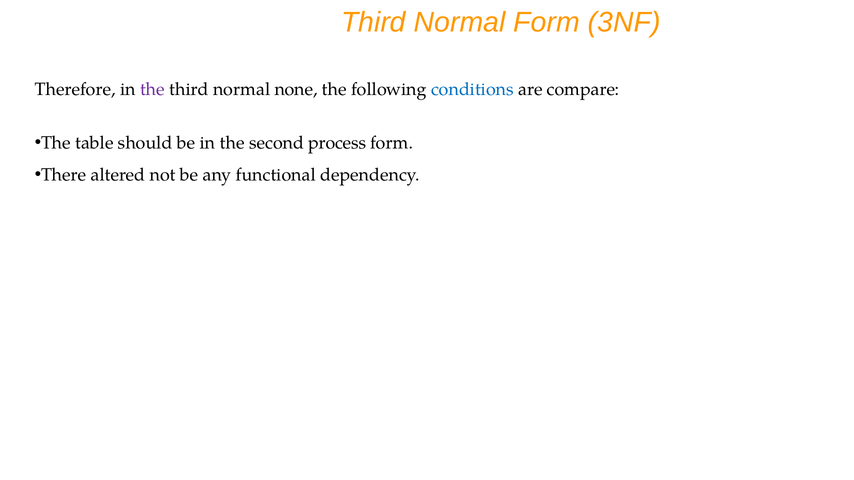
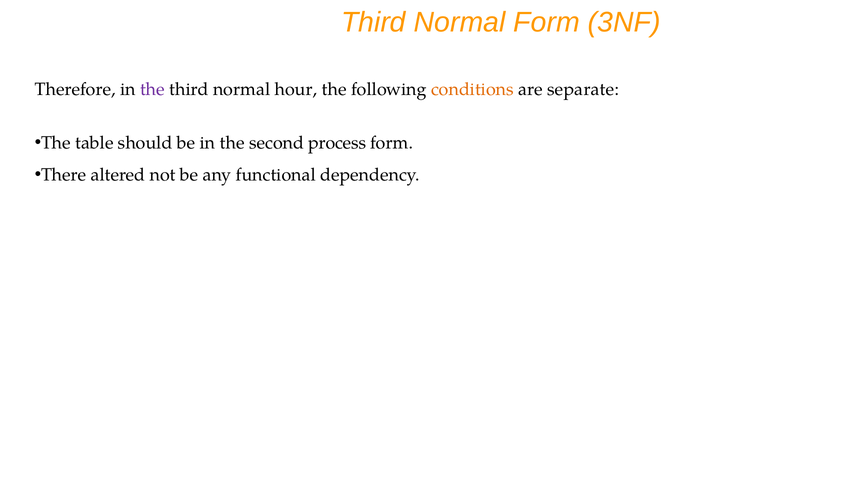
none: none -> hour (296, 90)
conditions colour: blue -> orange (472, 90)
compare: compare -> separate (583, 90)
